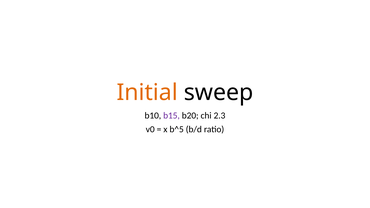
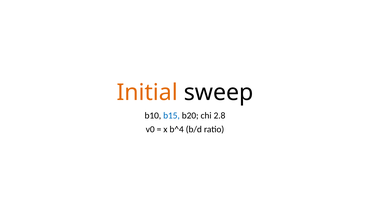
b15 colour: purple -> blue (171, 116)
2.3: 2.3 -> 2.8 (219, 116)
b^5: b^5 -> b^4 (177, 129)
